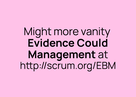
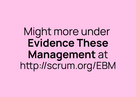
vanity: vanity -> under (96, 32)
Could: Could -> These (93, 43)
